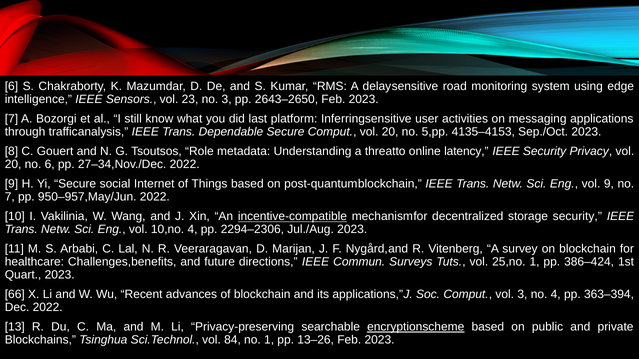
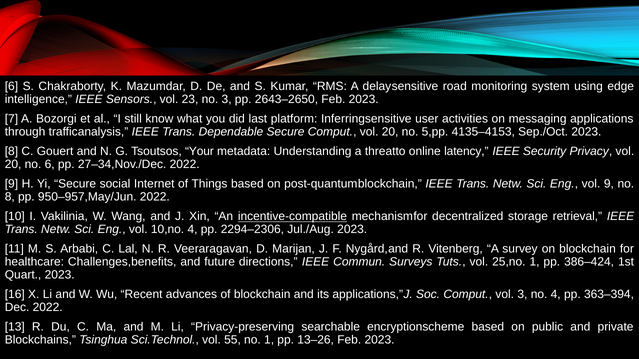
Role: Role -> Your (199, 152)
7: 7 -> 8 (10, 197)
storage security: security -> retrieval (577, 217)
66: 66 -> 16 (15, 295)
encryptionscheme underline: present -> none (416, 327)
84: 84 -> 55 (233, 340)
